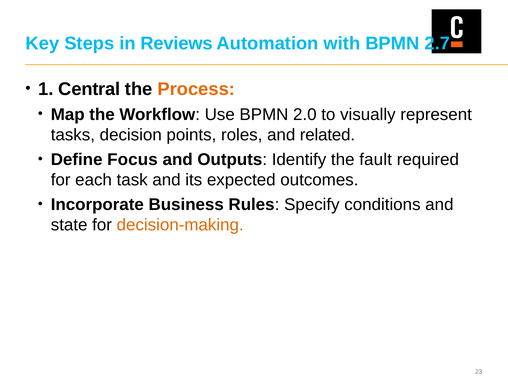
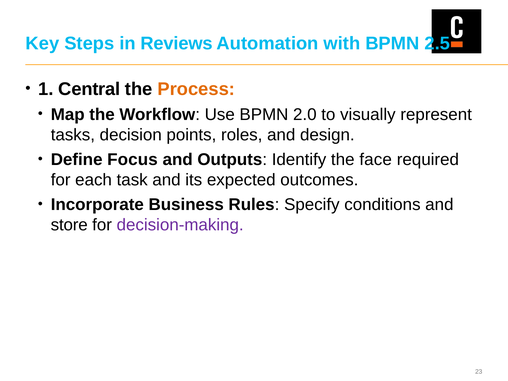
2.7: 2.7 -> 2.5 (437, 43)
related: related -> design (327, 135)
fault: fault -> face (376, 160)
state: state -> store (69, 225)
decision-making colour: orange -> purple (180, 225)
